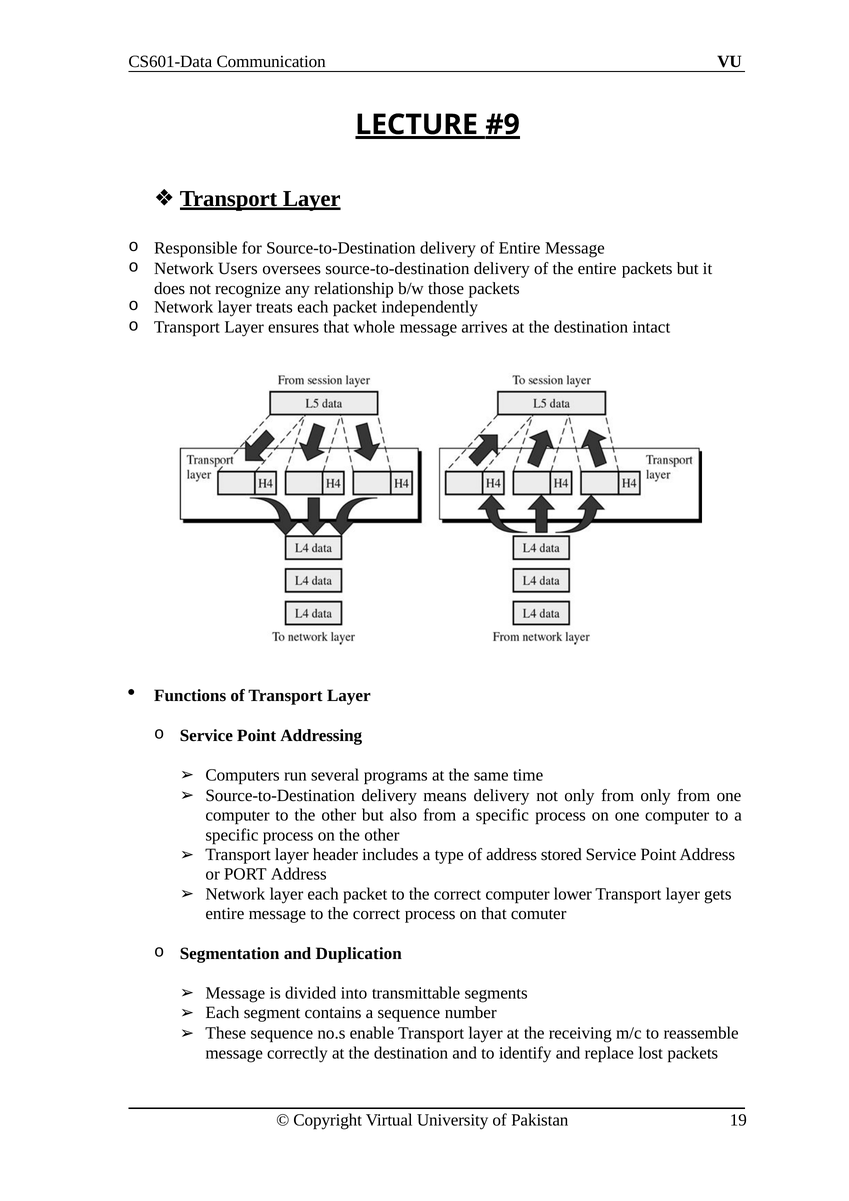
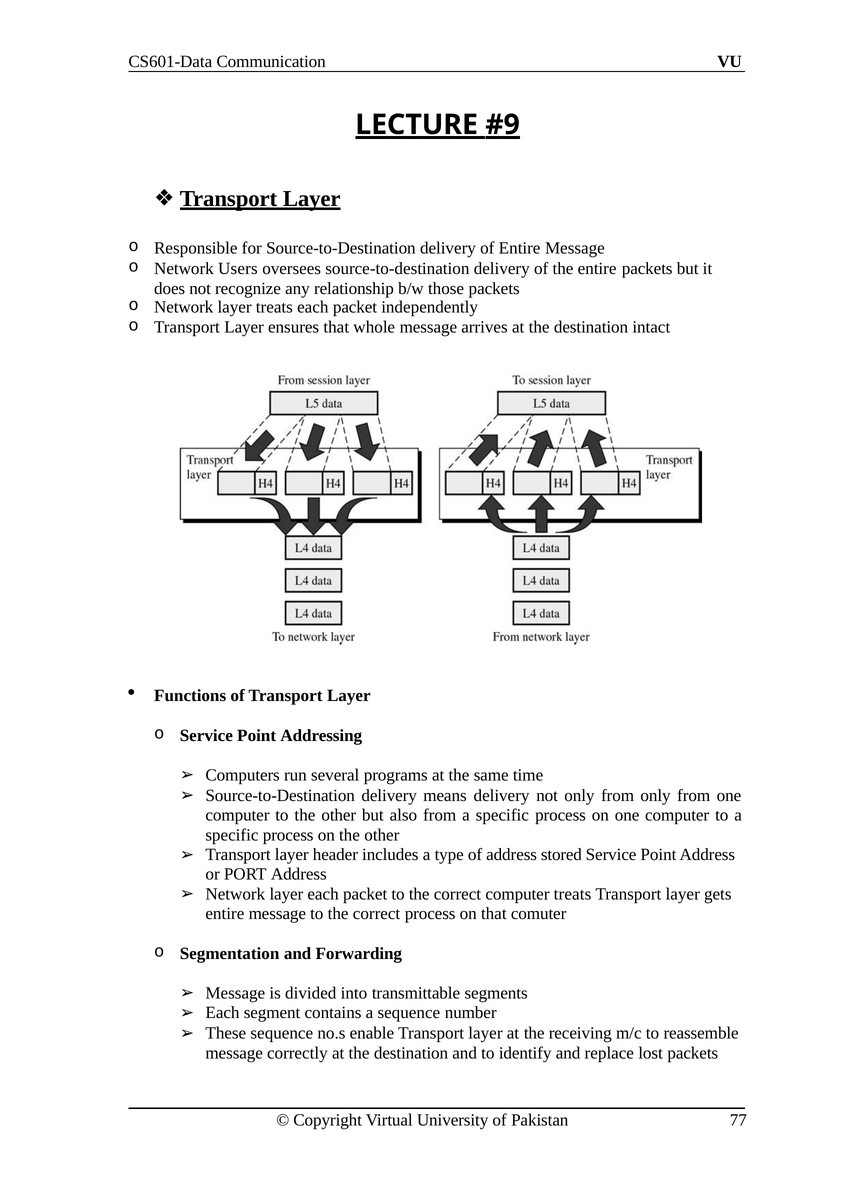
computer lower: lower -> treats (573, 894)
Duplication: Duplication -> Forwarding (359, 954)
19: 19 -> 77 (738, 1120)
